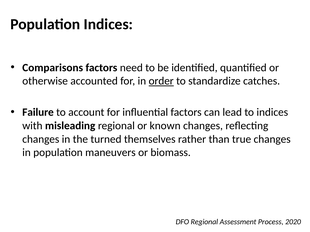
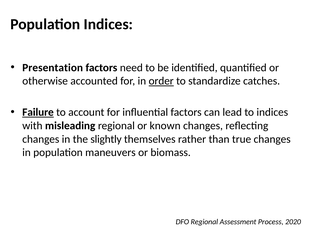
Comparisons: Comparisons -> Presentation (53, 68)
Failure underline: none -> present (38, 113)
turned: turned -> slightly (106, 139)
